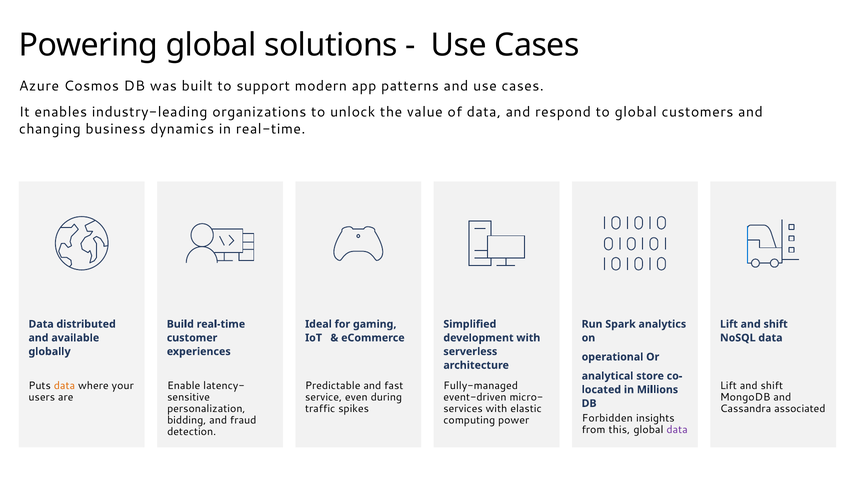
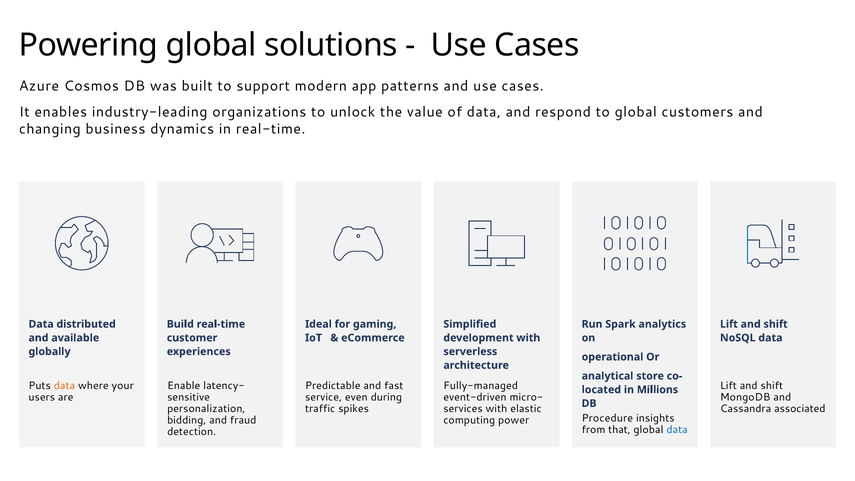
Forbidden: Forbidden -> Procedure (607, 418)
this: this -> that (619, 430)
data colour: purple -> blue (677, 430)
